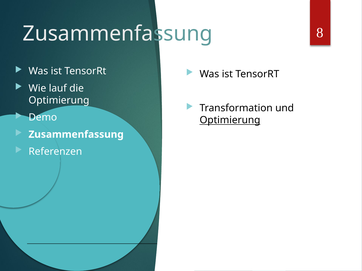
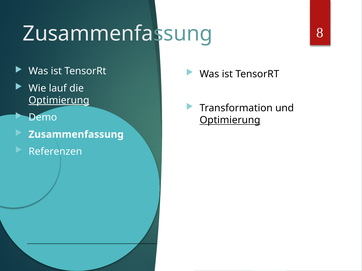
Optimierung underline: none -> present (59, 100)
